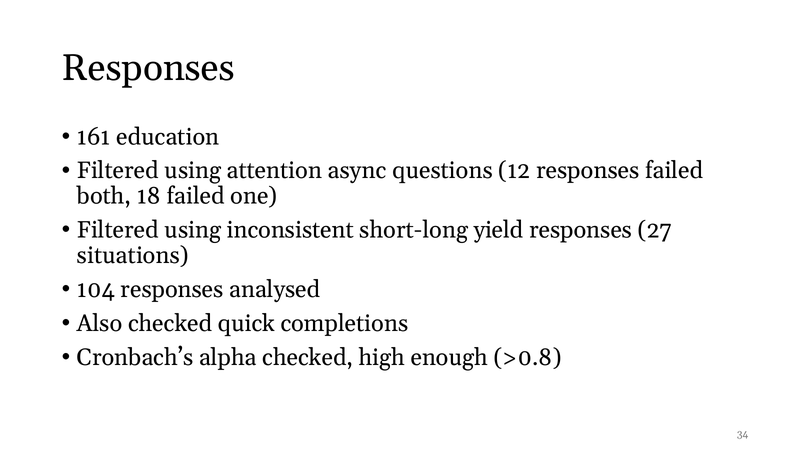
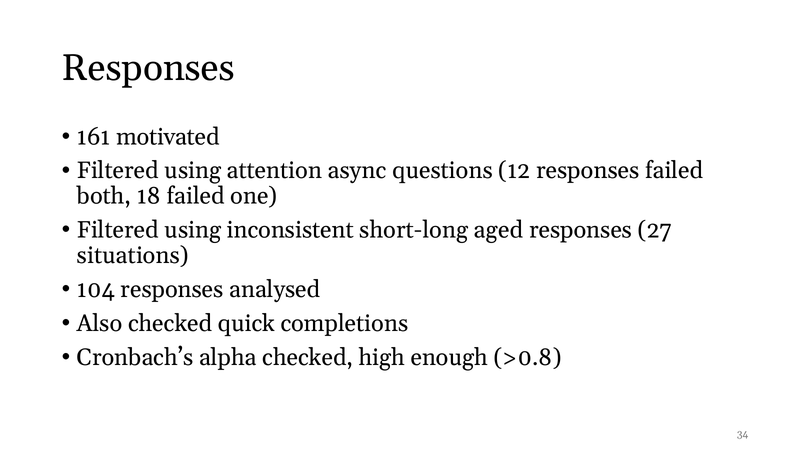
education: education -> motivated (168, 137)
yield: yield -> aged (498, 230)
